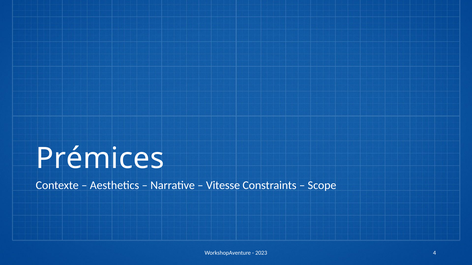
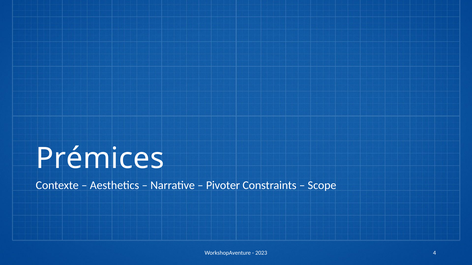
Vitesse: Vitesse -> Pivoter (223, 186)
